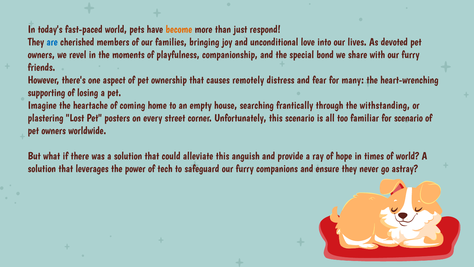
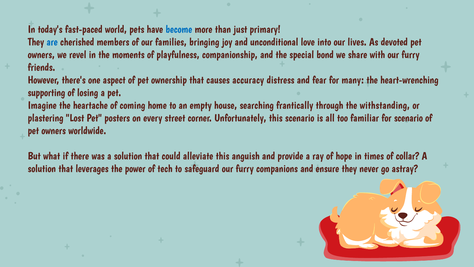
become colour: orange -> blue (179, 29)
respond: respond -> primary (265, 29)
remotely: remotely -> accuracy (248, 80)
of world: world -> collar (408, 156)
